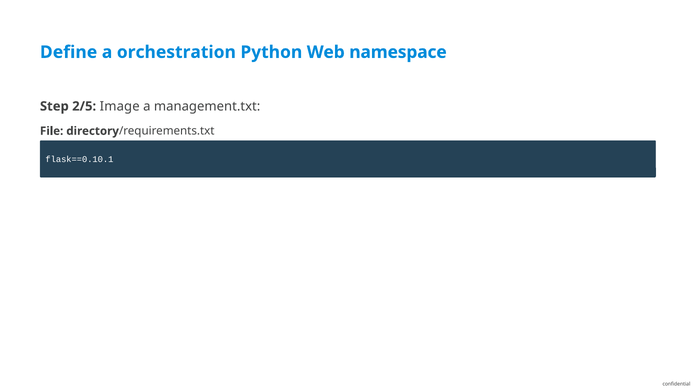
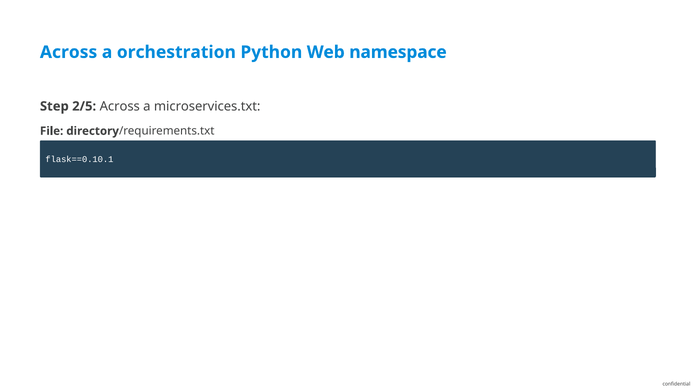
Define: Define -> Across (69, 52)
2/5 Image: Image -> Across (120, 106)
management.txt: management.txt -> microservices.txt (207, 106)
